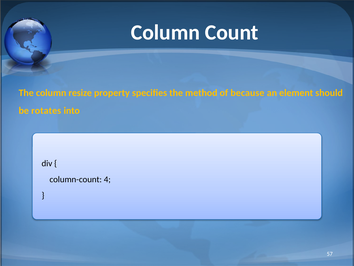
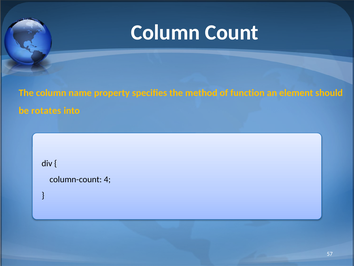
resize: resize -> name (80, 93)
because: because -> function (247, 93)
